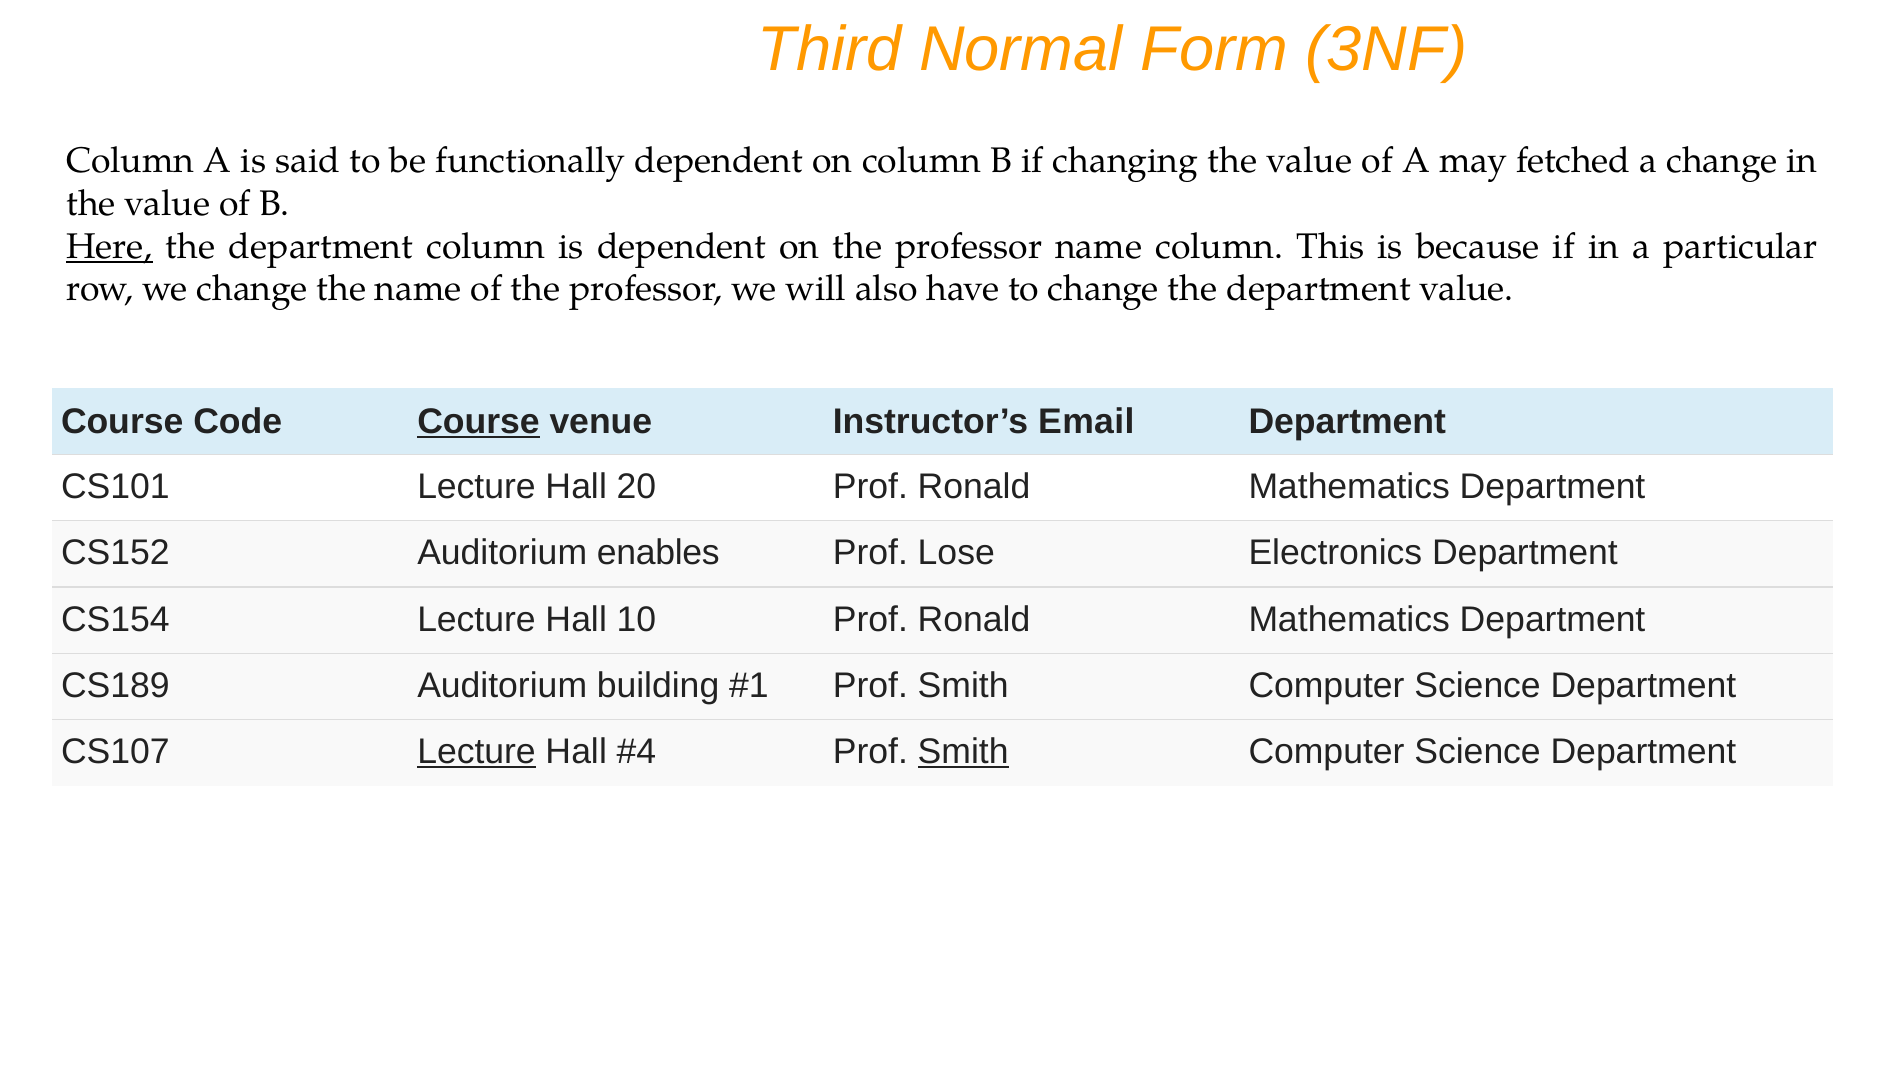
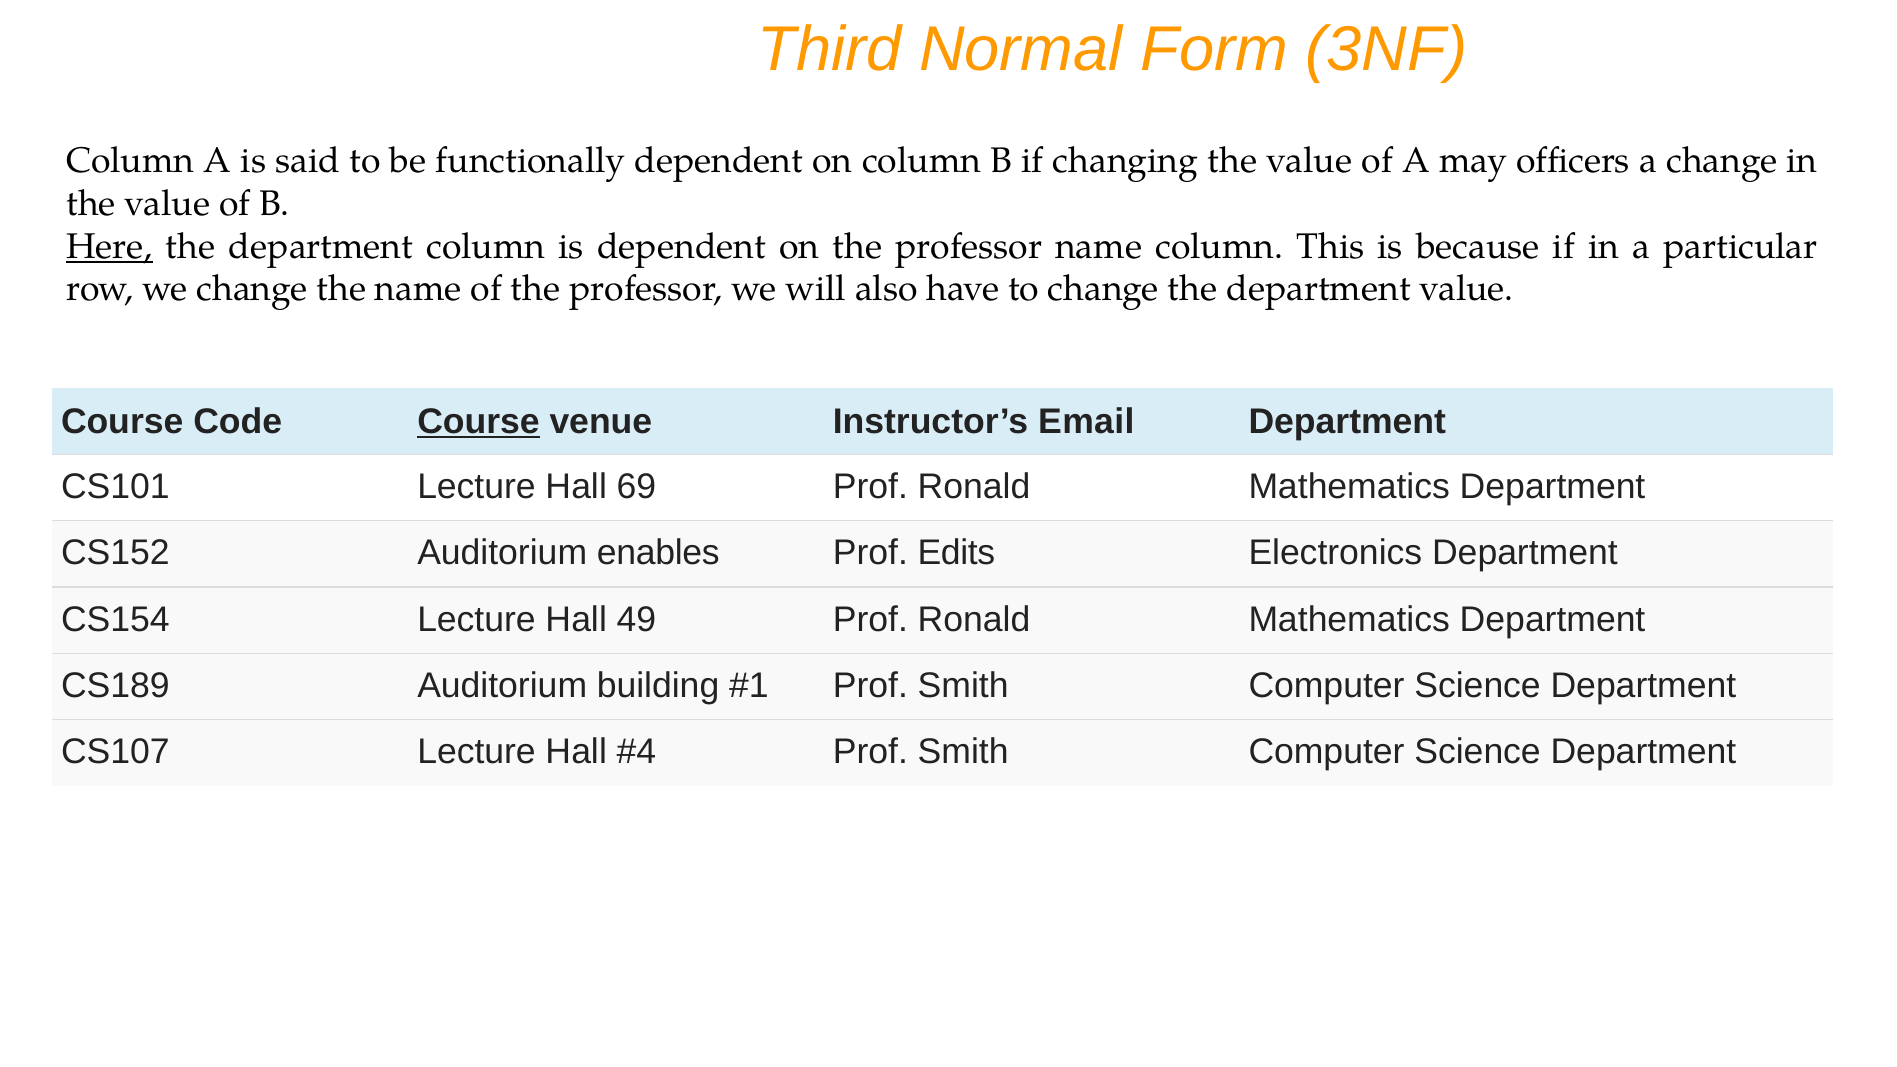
fetched: fetched -> officers (1573, 161)
20: 20 -> 69 (636, 487)
Lose: Lose -> Edits (956, 553)
10: 10 -> 49 (636, 619)
Lecture underline: present -> none (476, 752)
Smith underline: present -> none (963, 752)
